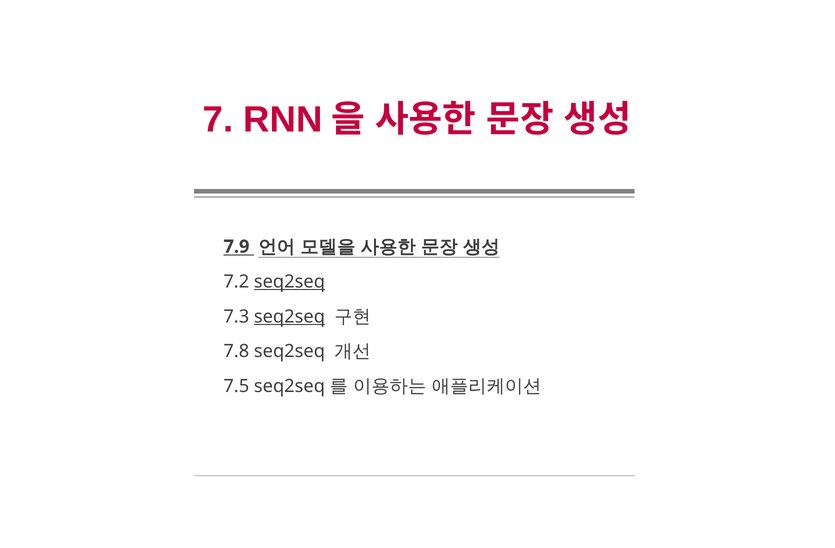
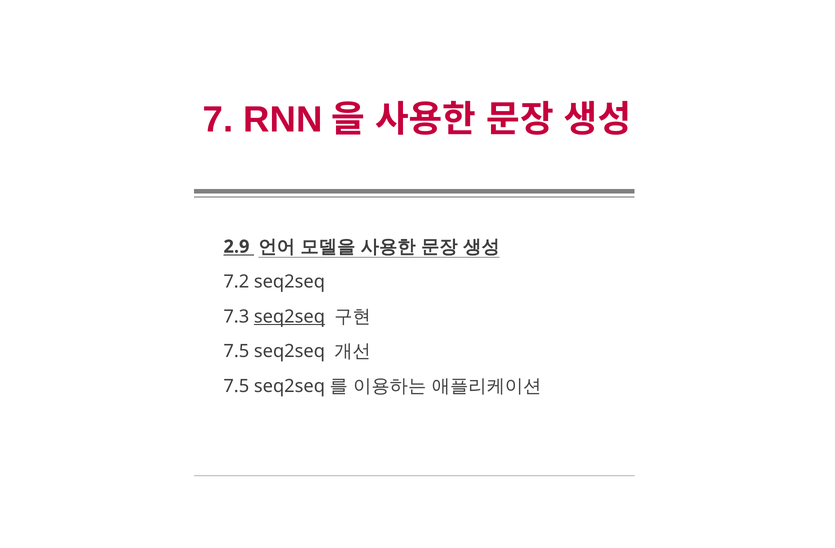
7.9: 7.9 -> 2.9 (236, 247)
seq2seq underline: present -> none (289, 282)
7.8: 7.8 -> 7.5 (236, 352)
